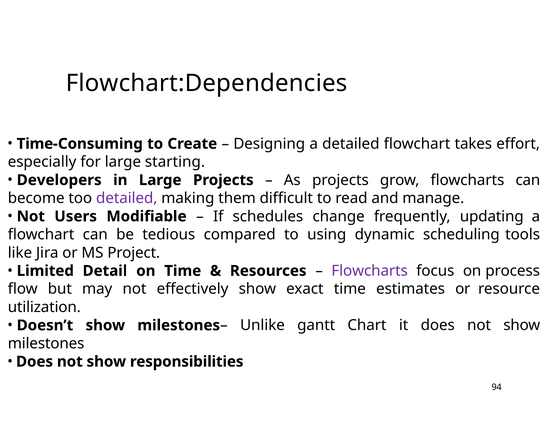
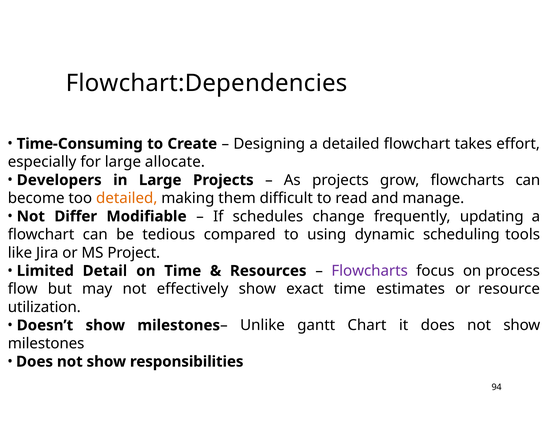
starting: starting -> allocate (175, 162)
detailed colour: purple -> orange (127, 198)
Users: Users -> Differ (76, 216)
